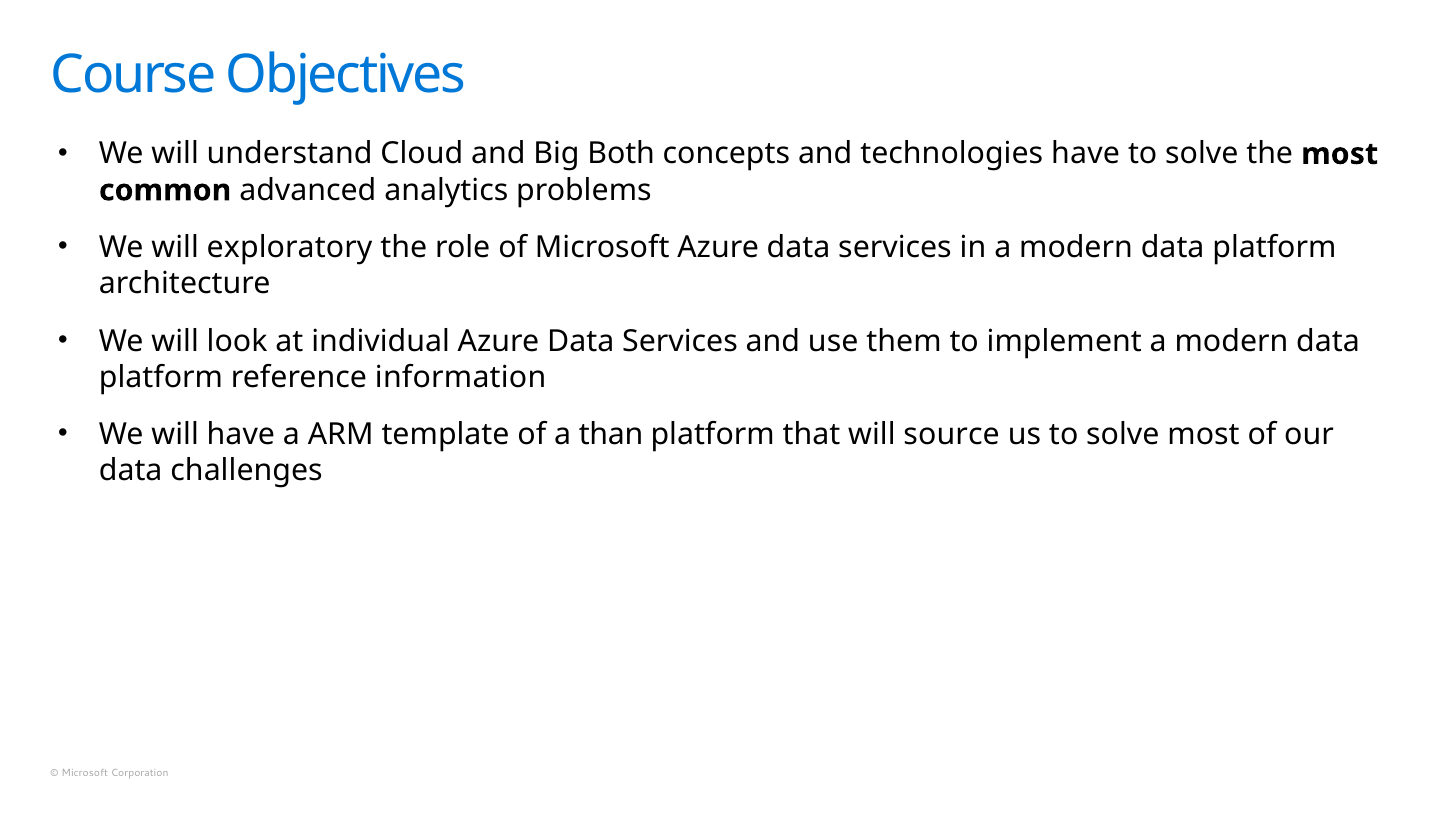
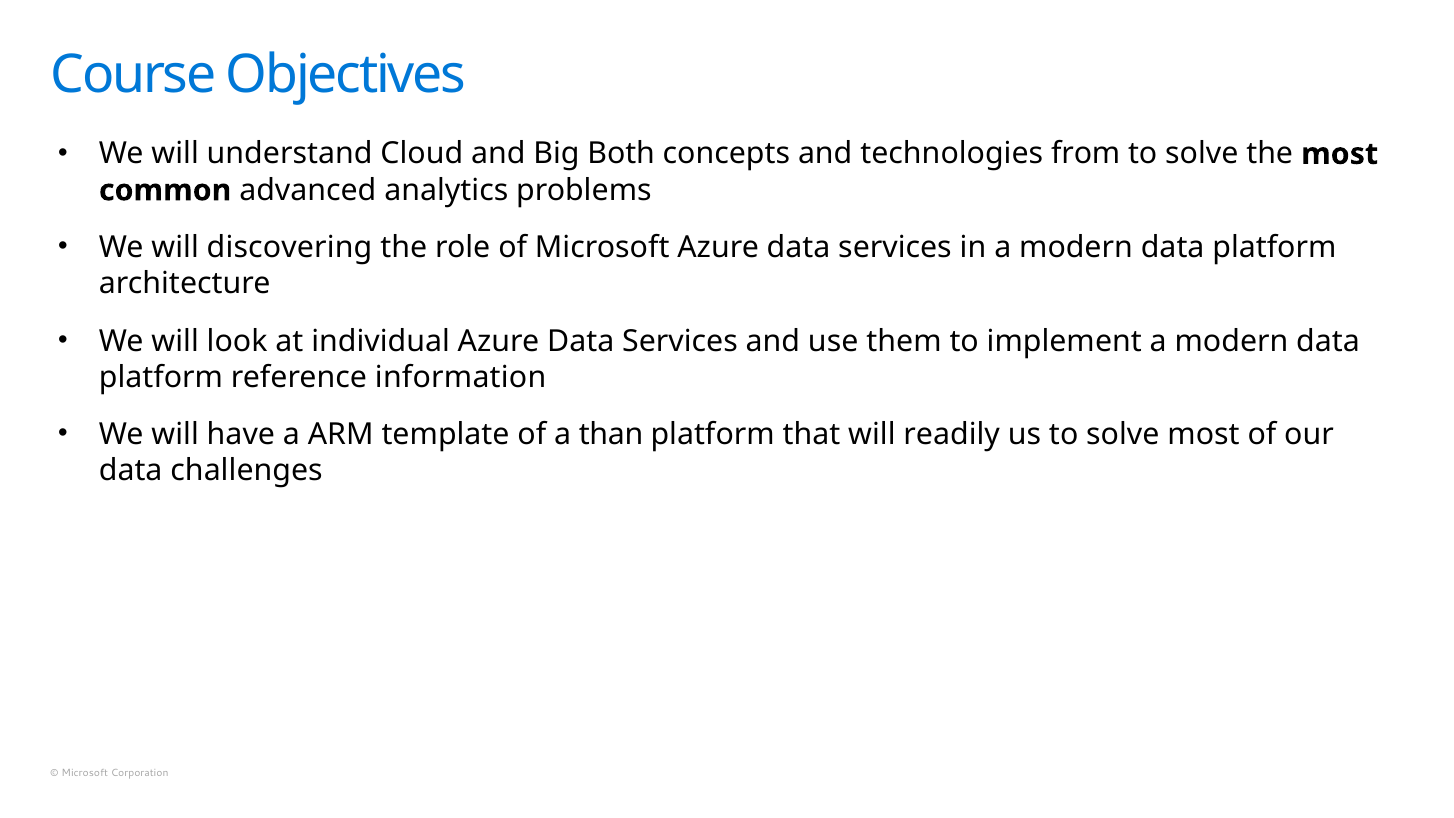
technologies have: have -> from (1086, 154)
exploratory: exploratory -> discovering (290, 247)
source: source -> readily (952, 434)
